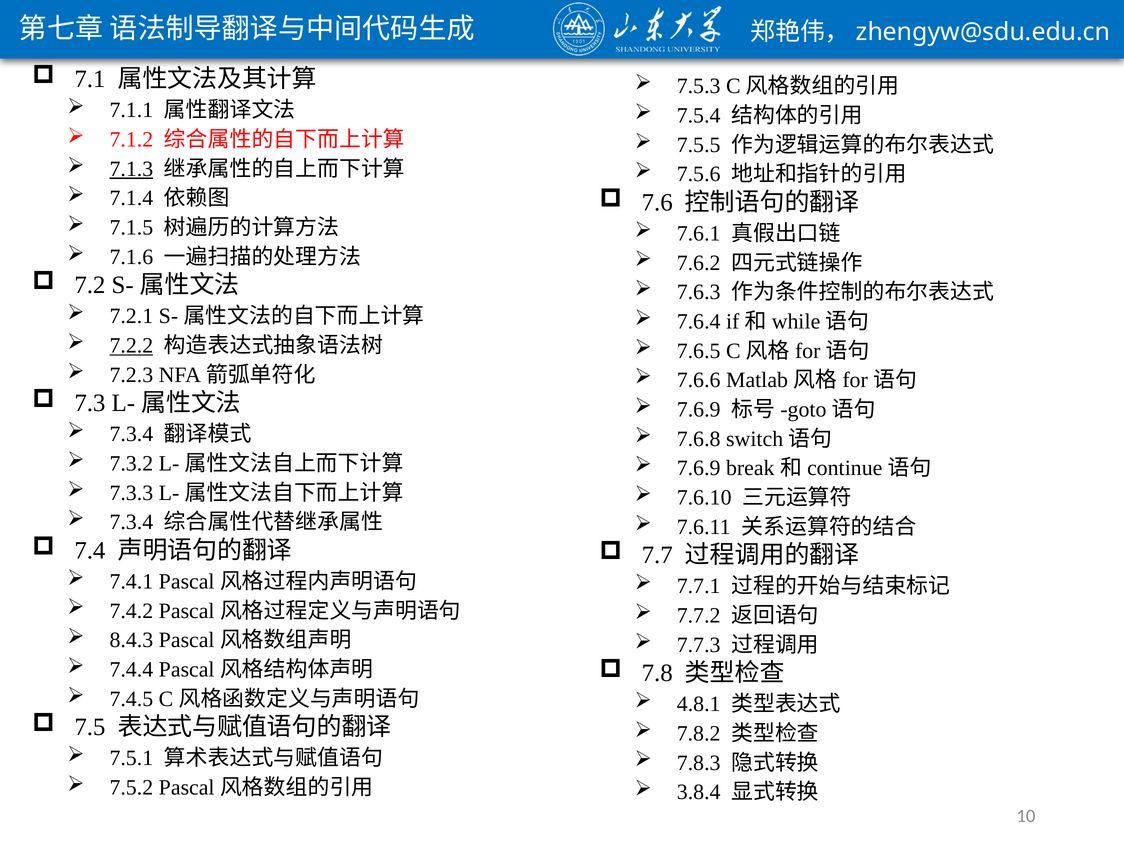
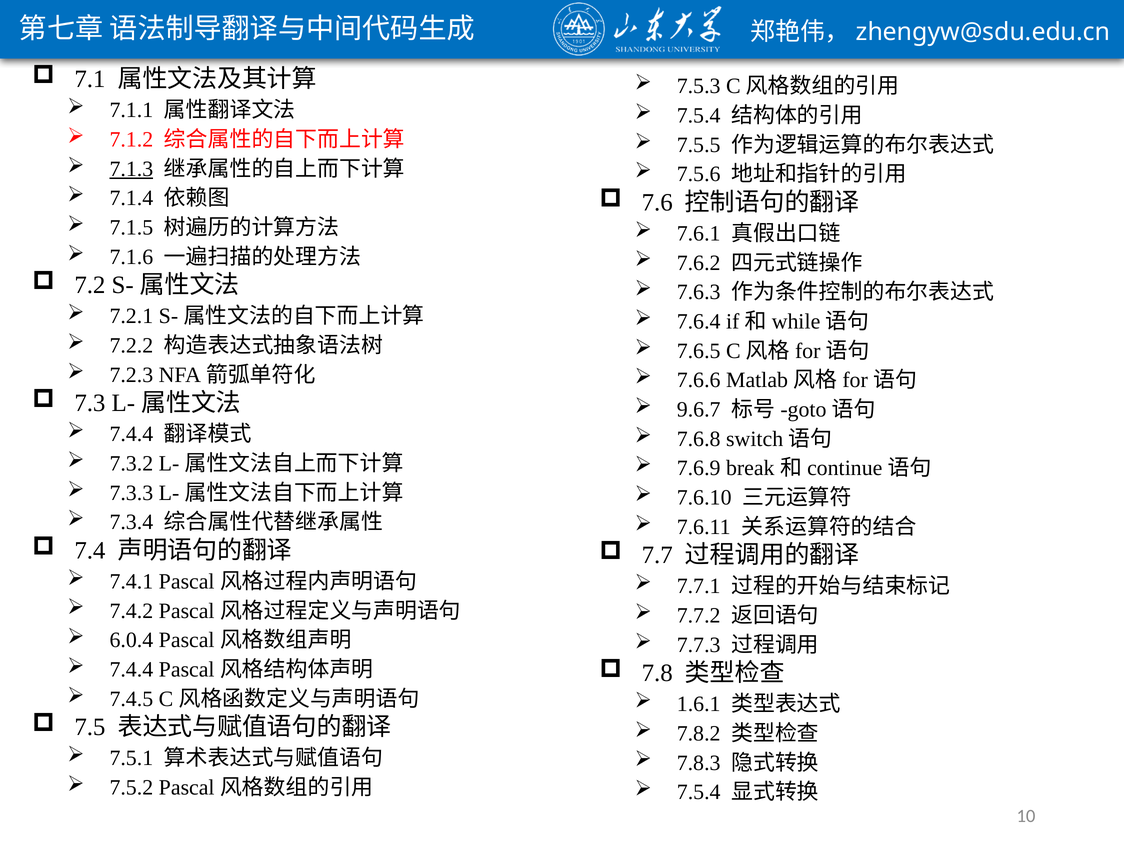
7.2.2 underline: present -> none (131, 346)
7.6.9: 7.6.9 -> 9.6.7 (699, 410)
7.3.4: 7.3.4 -> 7.4.4 (131, 434)
8.4.3: 8.4.3 -> 6.0.4 (131, 640)
4.8.1: 4.8.1 -> 1.6.1 (699, 704)
3.8.4: 3.8.4 -> 7.5.4 (699, 792)
